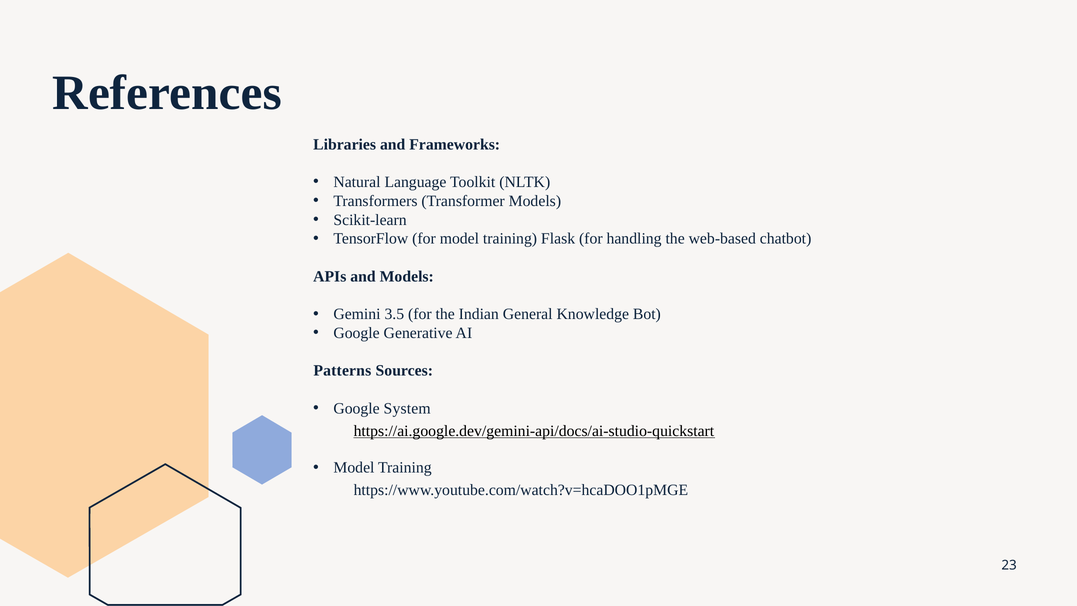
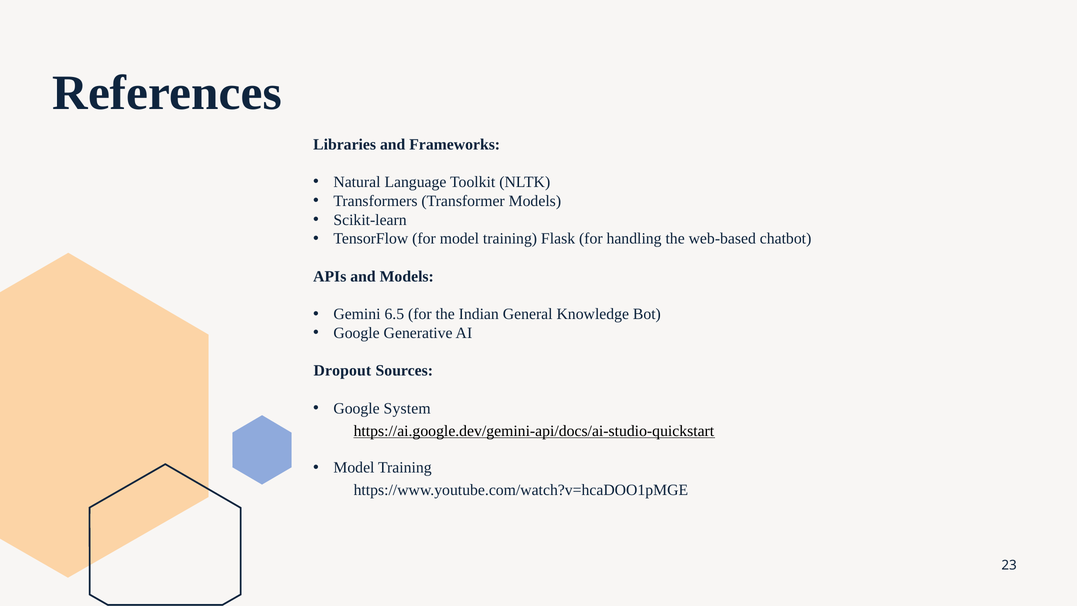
3.5: 3.5 -> 6.5 (394, 314)
Patterns: Patterns -> Dropout (342, 371)
